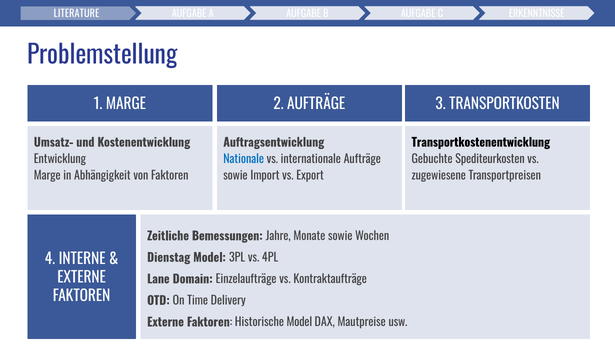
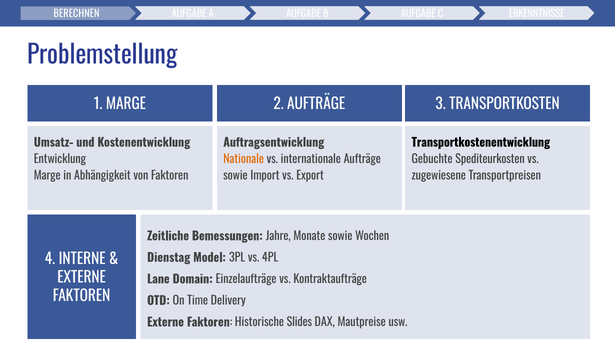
LITERATURE: LITERATURE -> BERECHNEN (77, 14)
Nationale colour: blue -> orange (244, 159)
Historische Model: Model -> Slides (299, 322)
